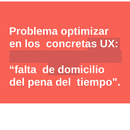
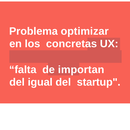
domicilio: domicilio -> importan (81, 70)
pena: pena -> igual (40, 82)
tiempo: tiempo -> startup (99, 82)
